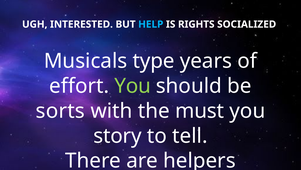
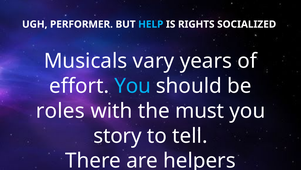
INTERESTED: INTERESTED -> PERFORMER (81, 24)
type: type -> vary (153, 61)
You colour: light green -> light blue (133, 86)
sorts: sorts -> roles (60, 111)
